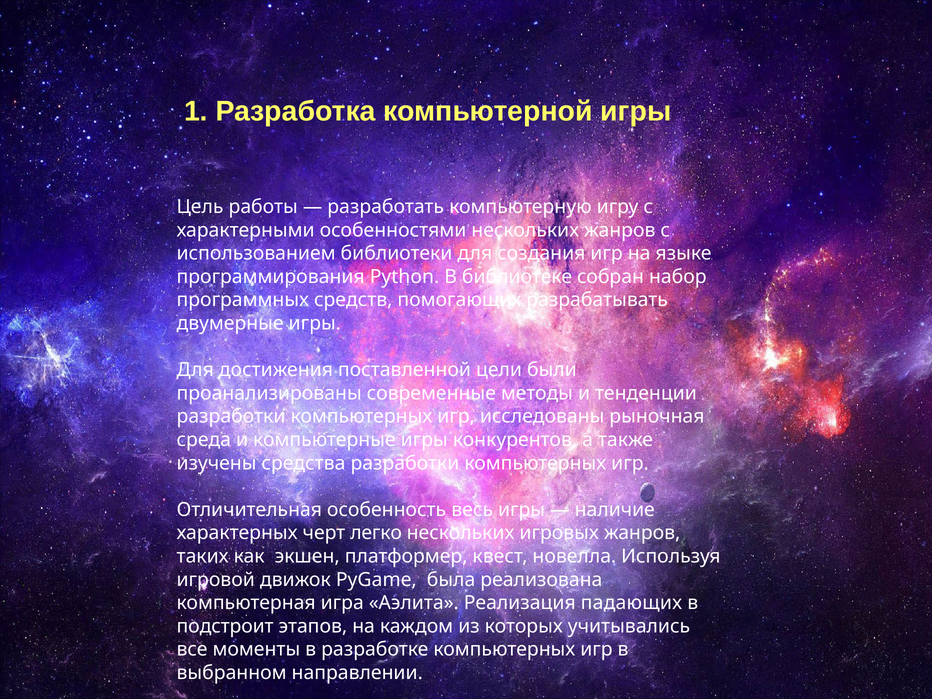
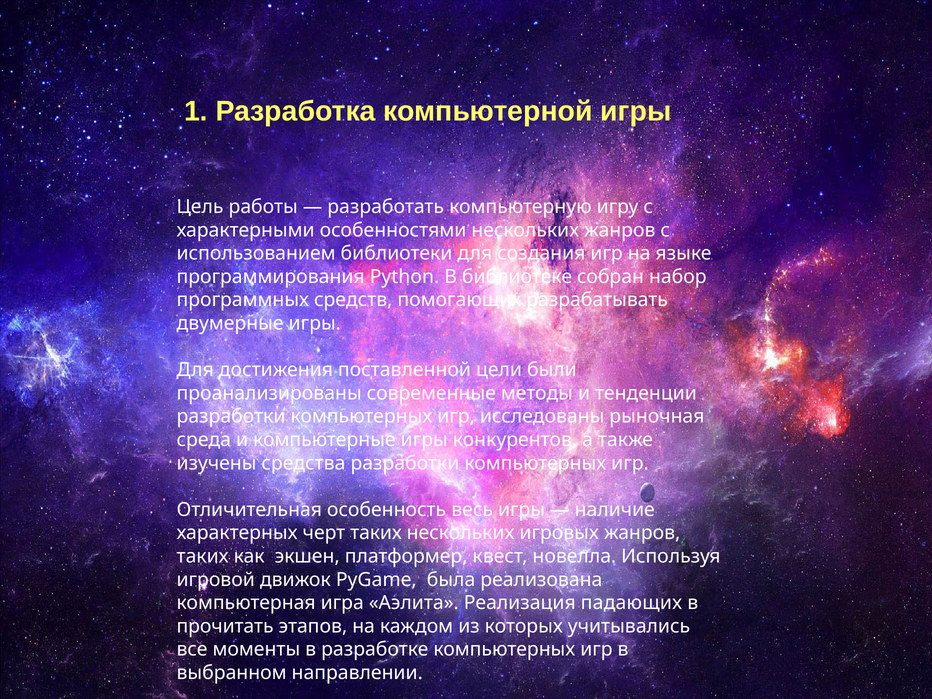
черт легко: легко -> таких (376, 533)
подстроит: подстроит -> прочитать (225, 626)
